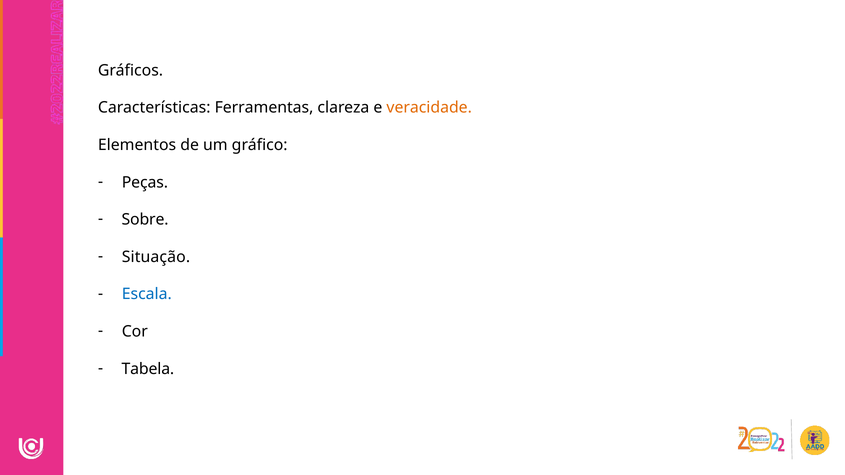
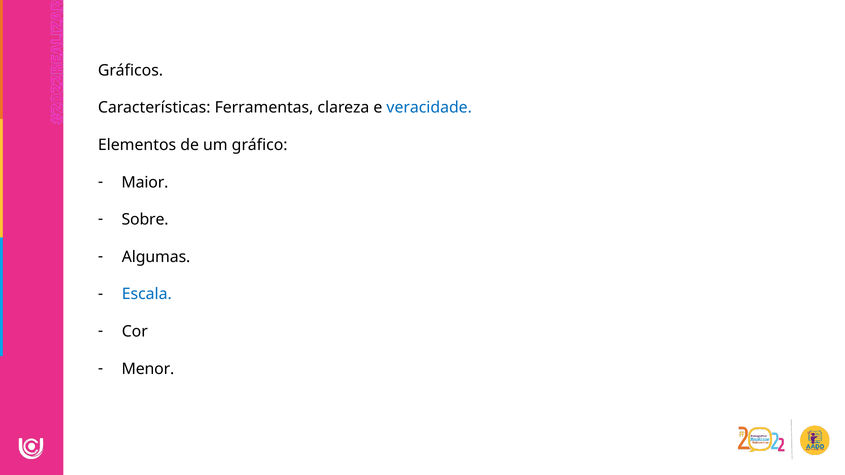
veracidade colour: orange -> blue (429, 108)
Peças: Peças -> Maior (145, 182)
Situação: Situação -> Algumas (156, 257)
Tabela: Tabela -> Menor (148, 369)
